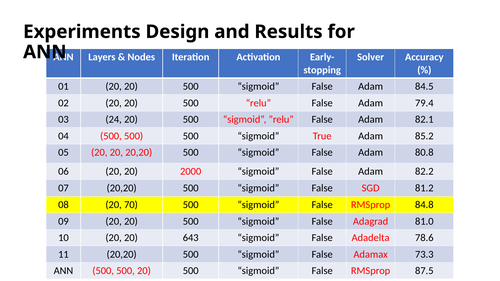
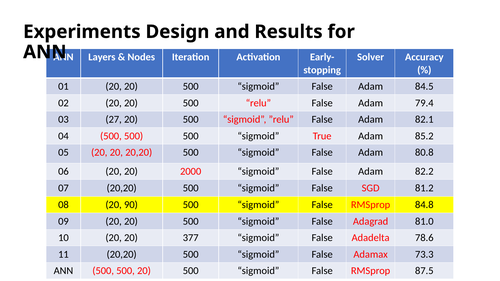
24: 24 -> 27 (114, 120)
70: 70 -> 90 (131, 205)
643: 643 -> 377 (191, 238)
